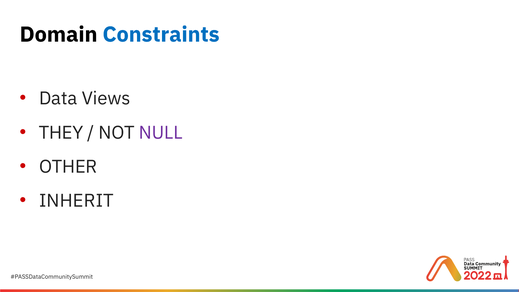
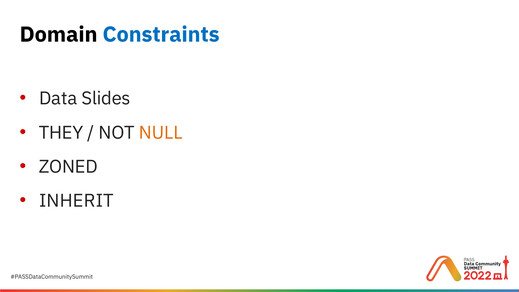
Views: Views -> Slides (106, 99)
NULL colour: purple -> orange (161, 133)
OTHER: OTHER -> ZONED (68, 167)
